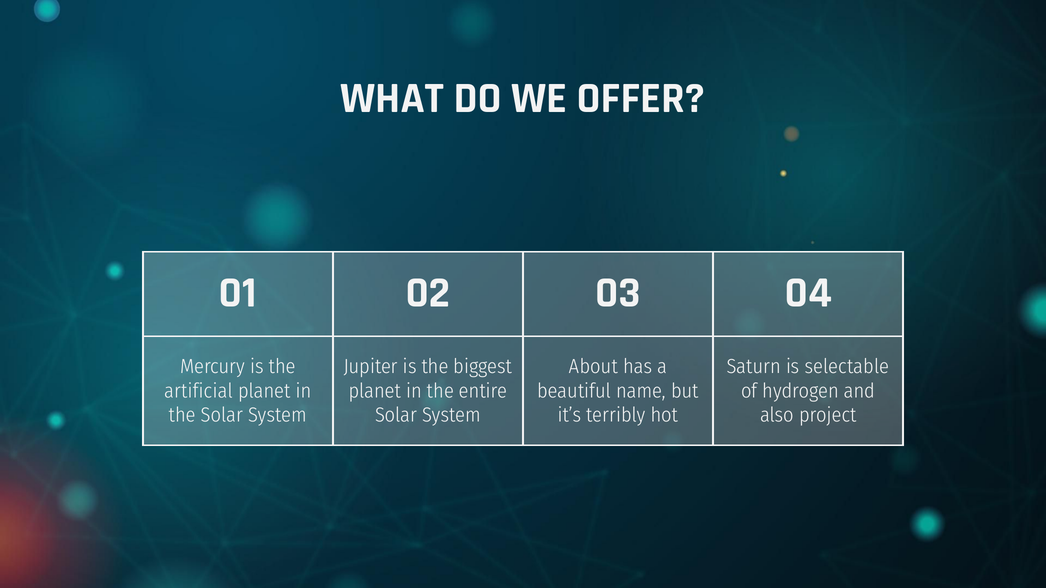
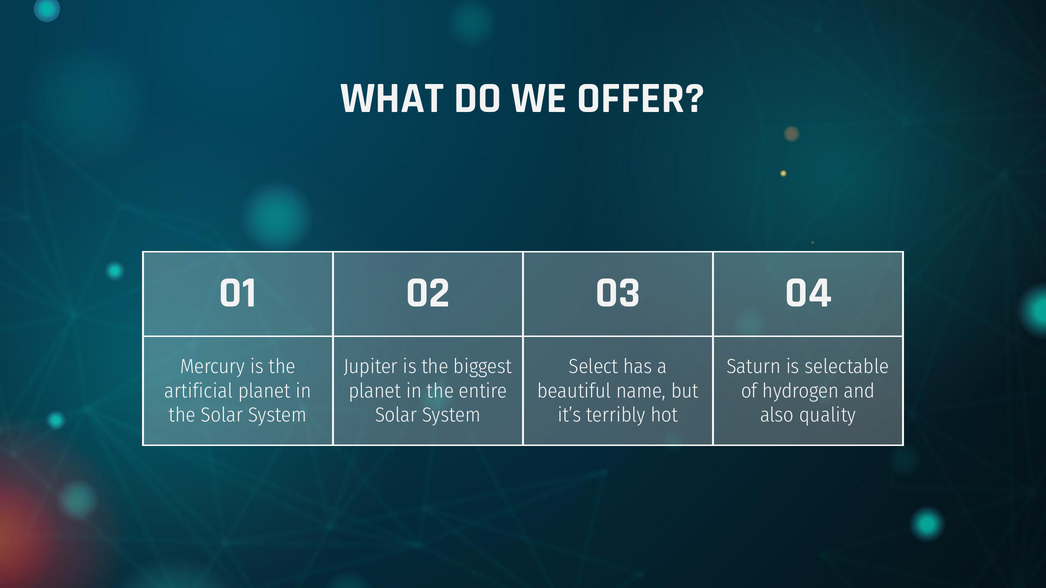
About: About -> Select (594, 367)
project: project -> quality (828, 415)
